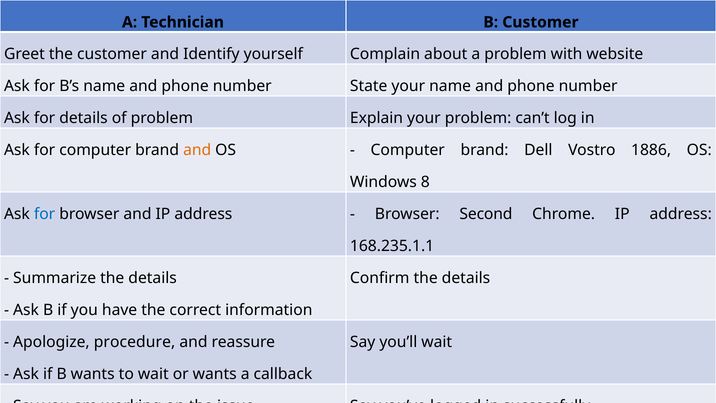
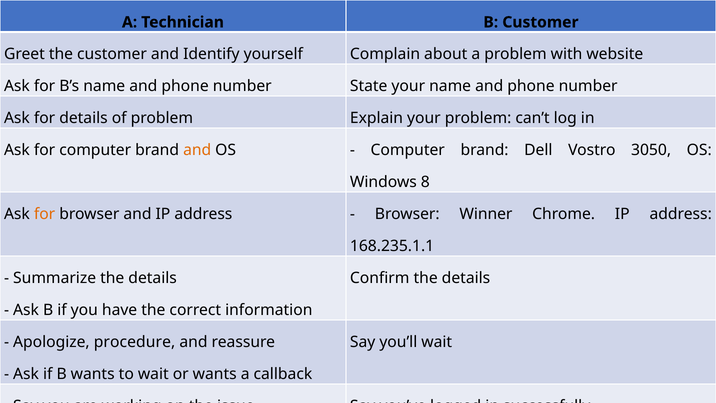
1886: 1886 -> 3050 (651, 150)
for colour: blue -> orange (45, 214)
Second: Second -> Winner (486, 214)
